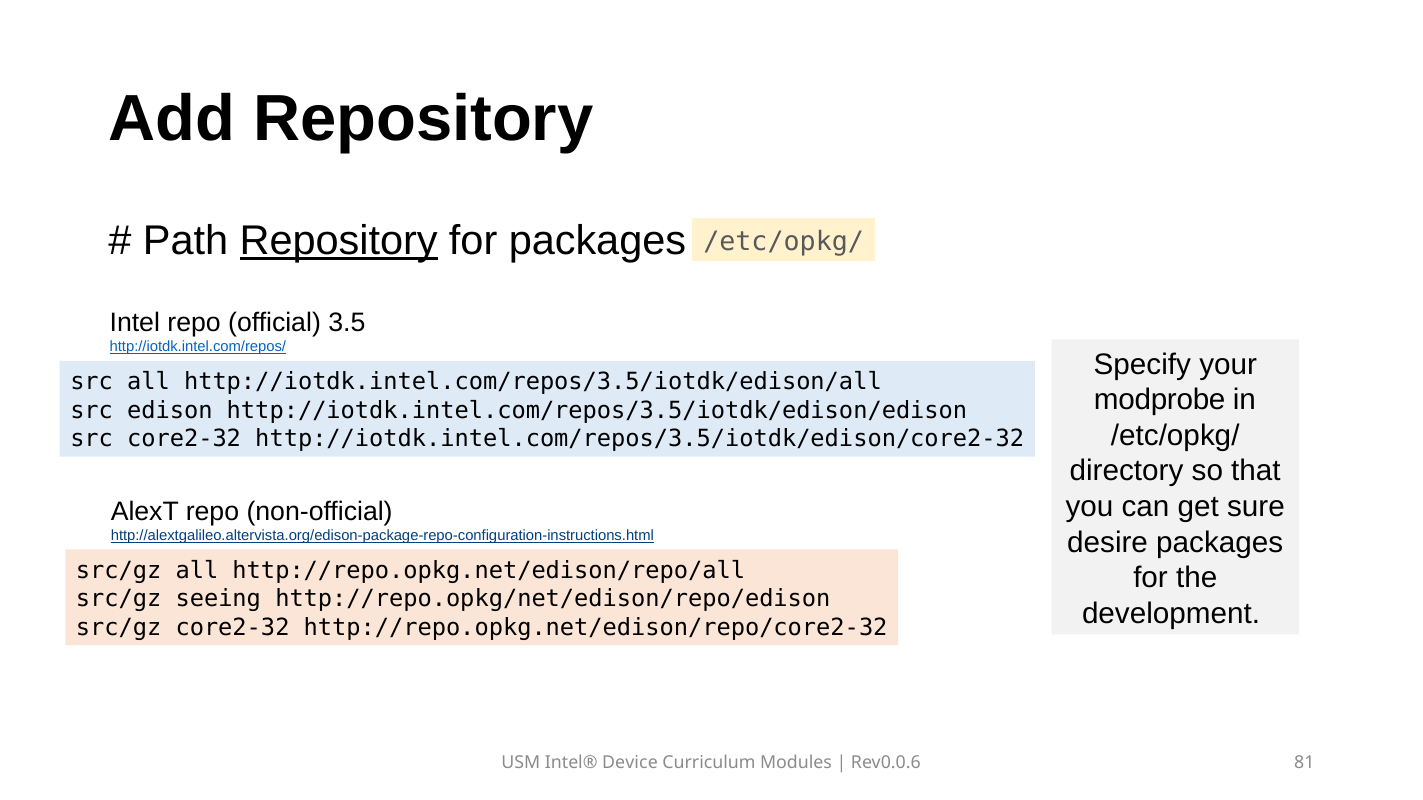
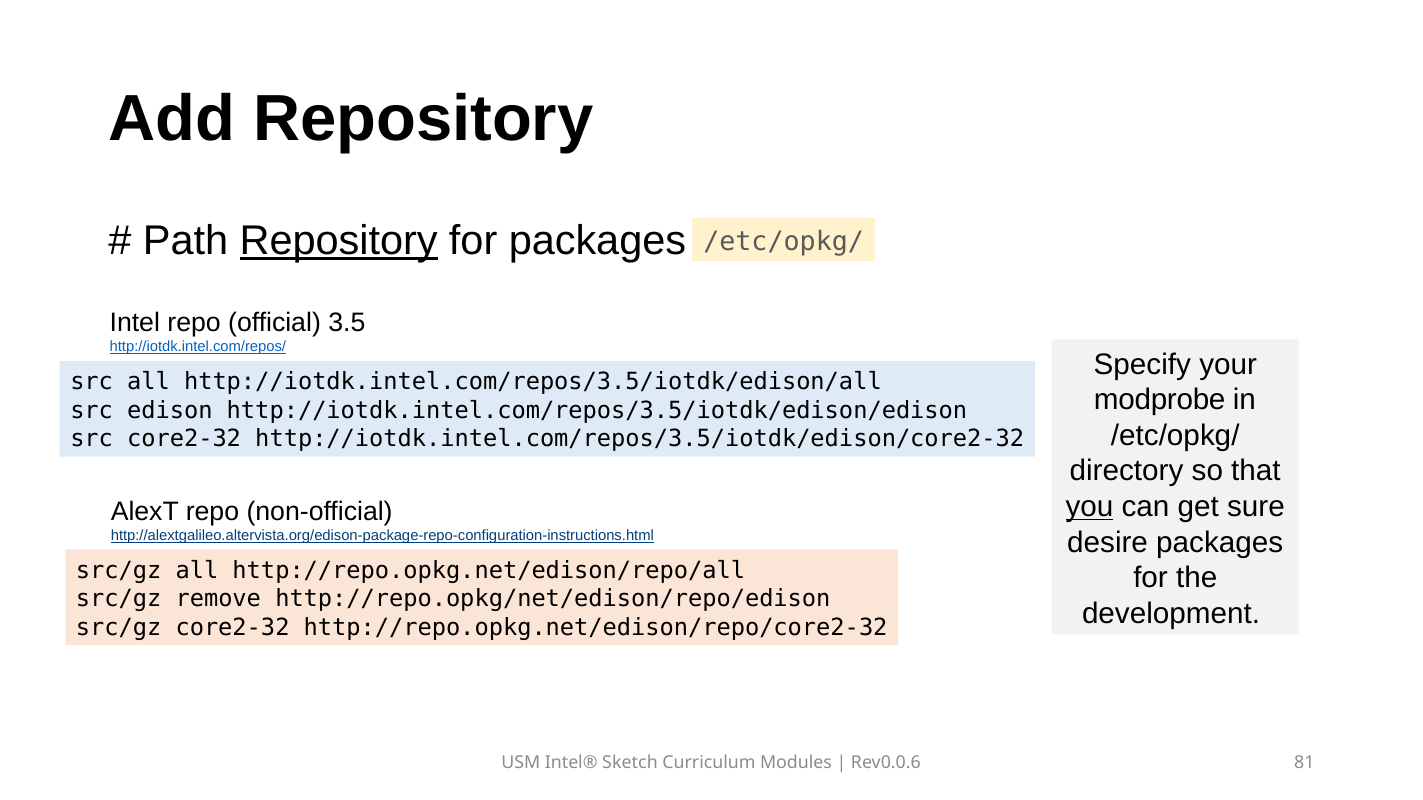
you underline: none -> present (1089, 507)
seeing: seeing -> remove (218, 599)
Device: Device -> Sketch (630, 763)
